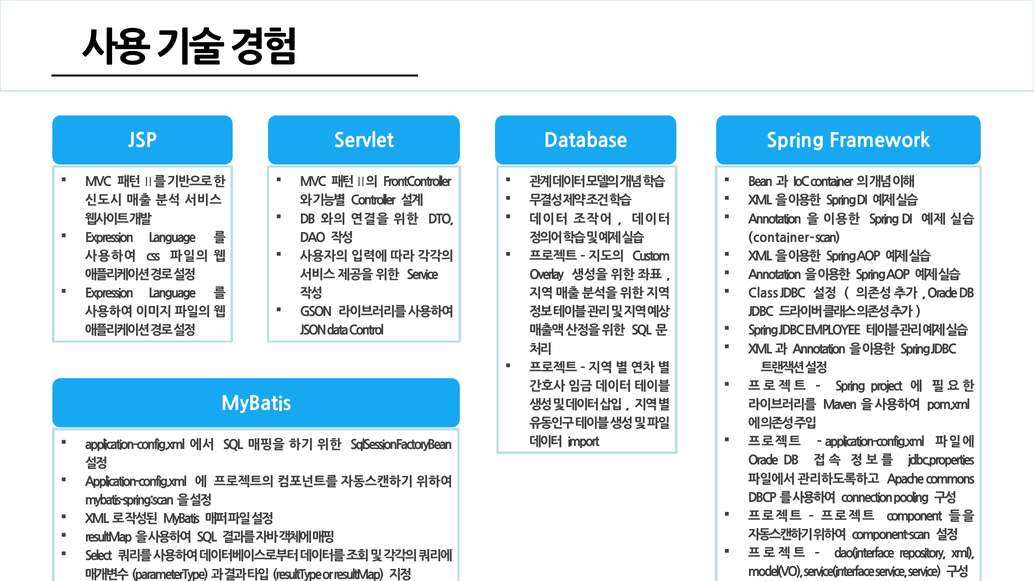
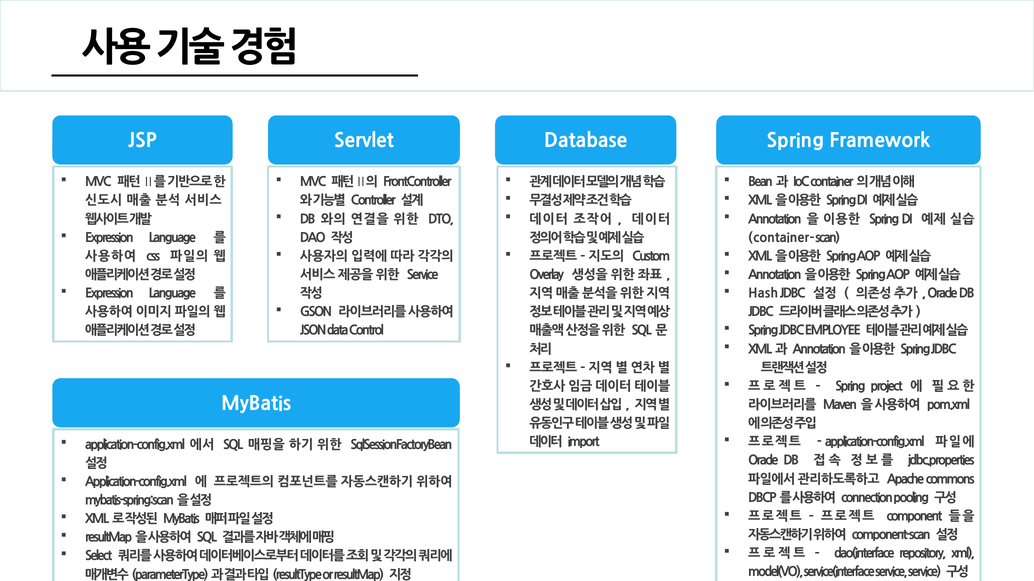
Class: Class -> Hash (763, 294)
